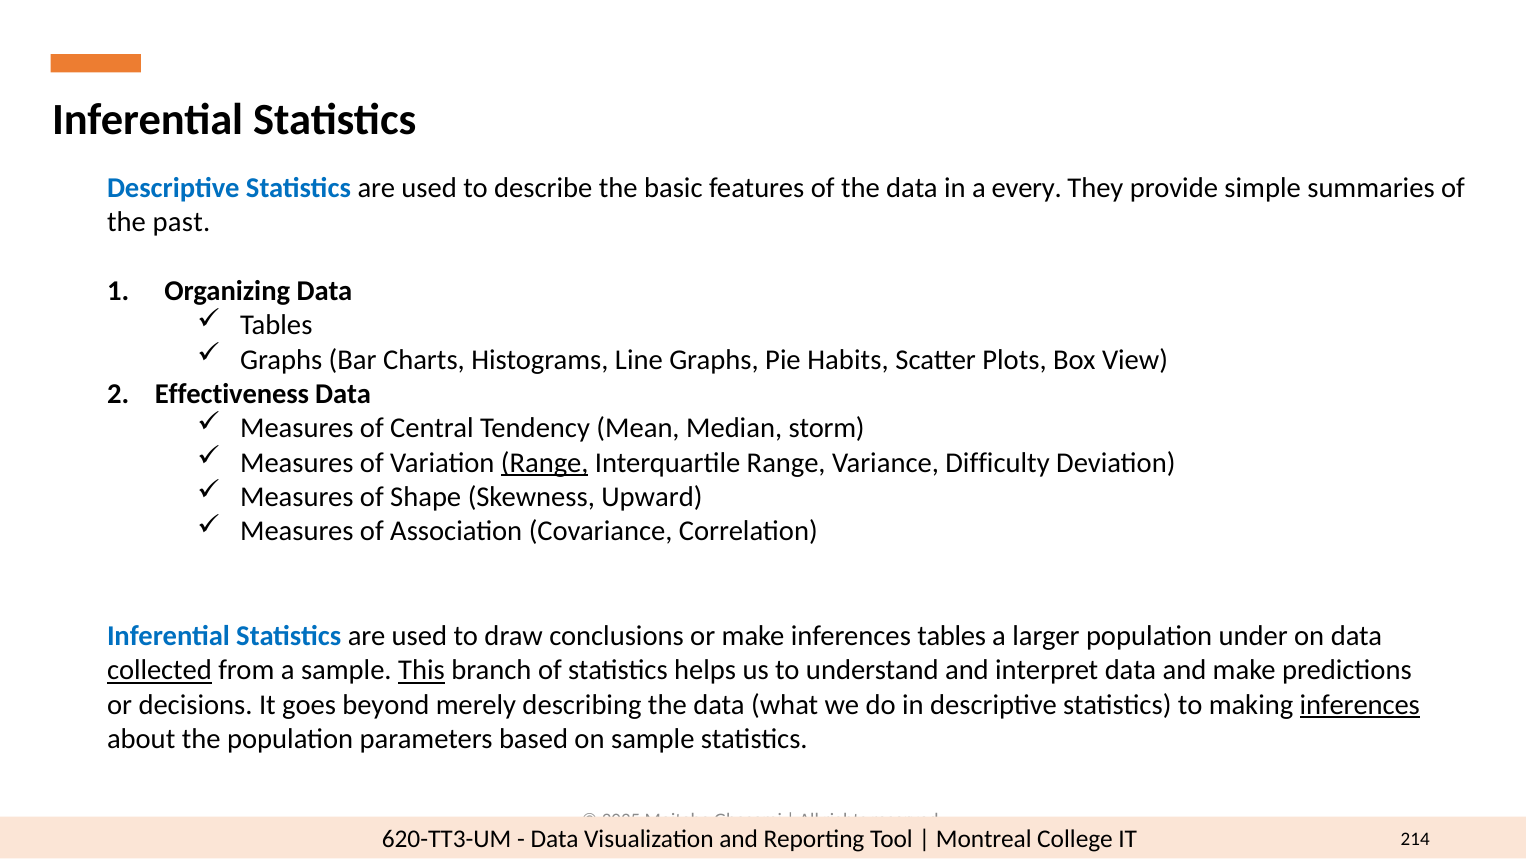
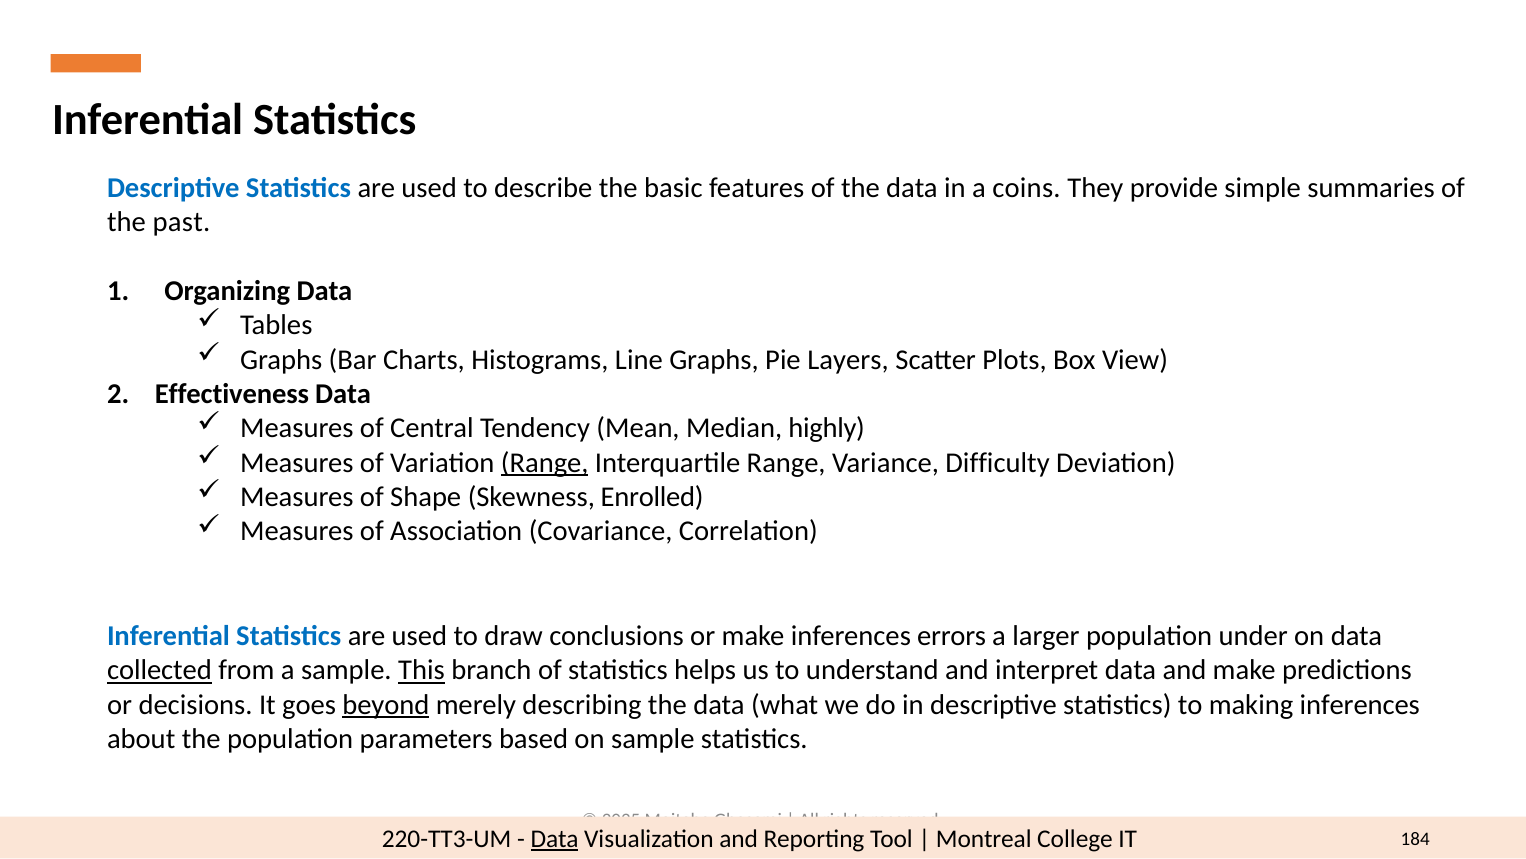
every: every -> coins (1026, 188)
Habits: Habits -> Layers (848, 359)
storm: storm -> highly (827, 428)
Upward: Upward -> Enrolled (652, 497)
inferences tables: tables -> errors (952, 636)
beyond underline: none -> present (386, 704)
inferences underline: present -> none (1360, 704)
620-TT3-UM: 620-TT3-UM -> 220-TT3-UM (447, 839)
Data underline: none -> present (555, 839)
214: 214 -> 184 (1415, 838)
